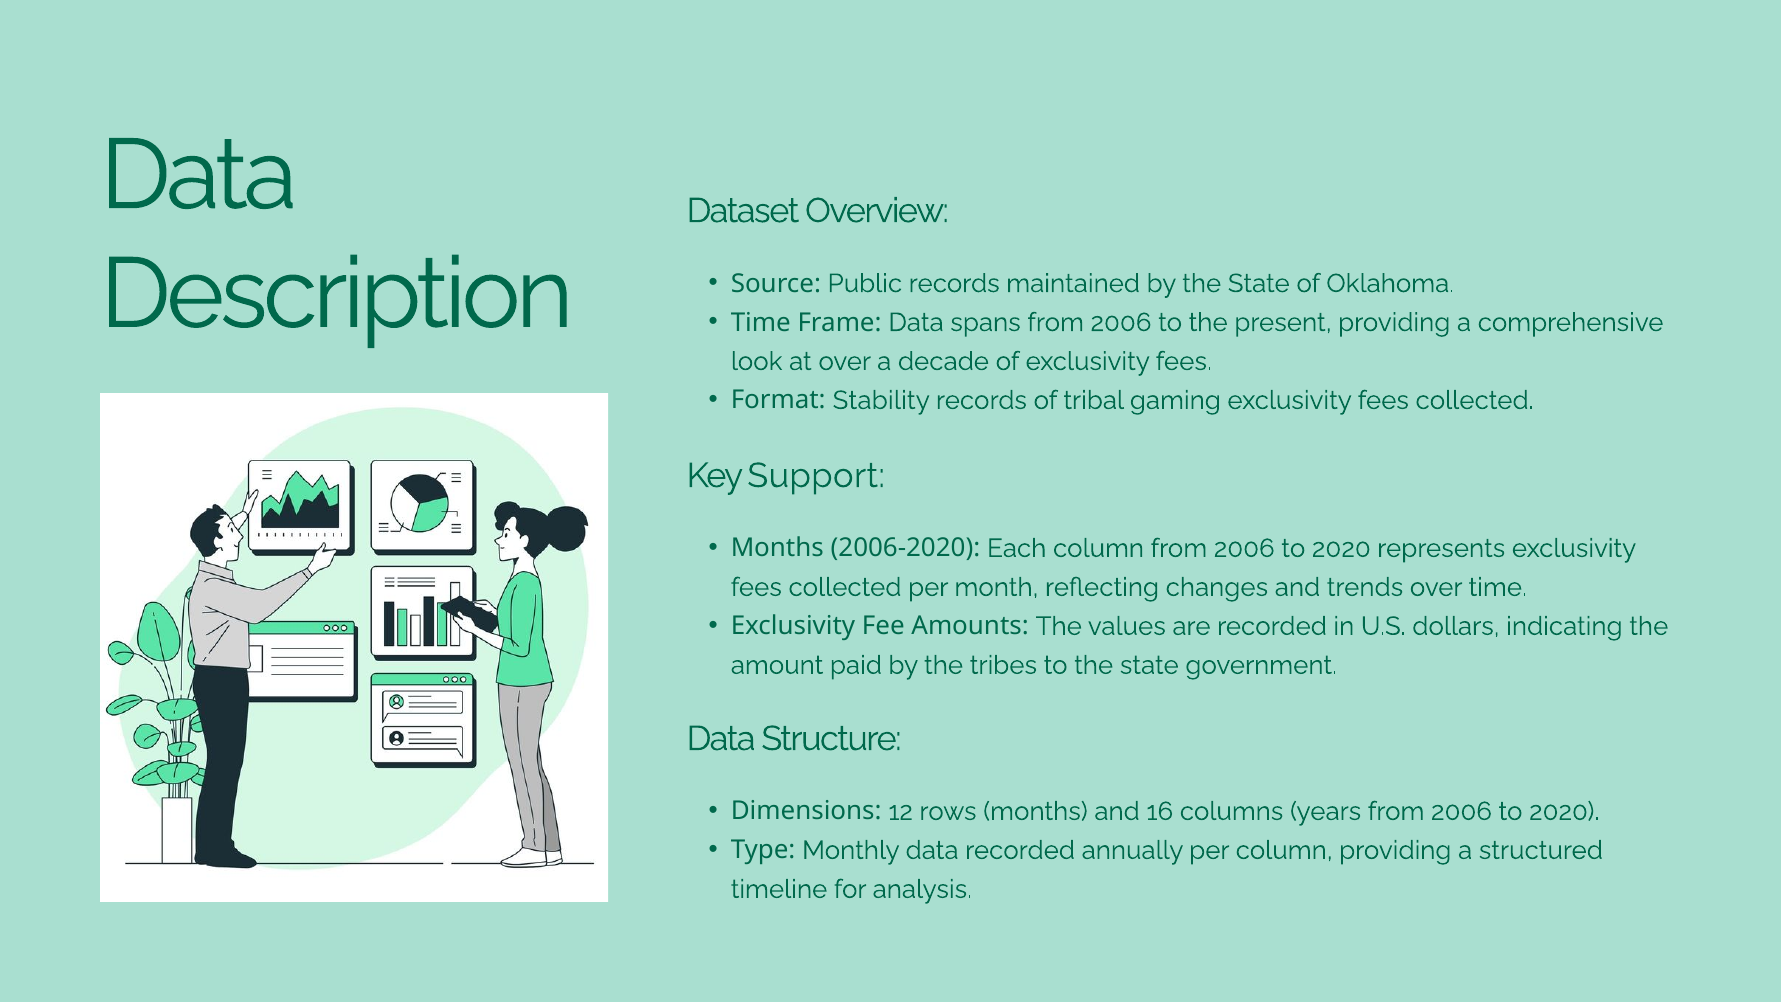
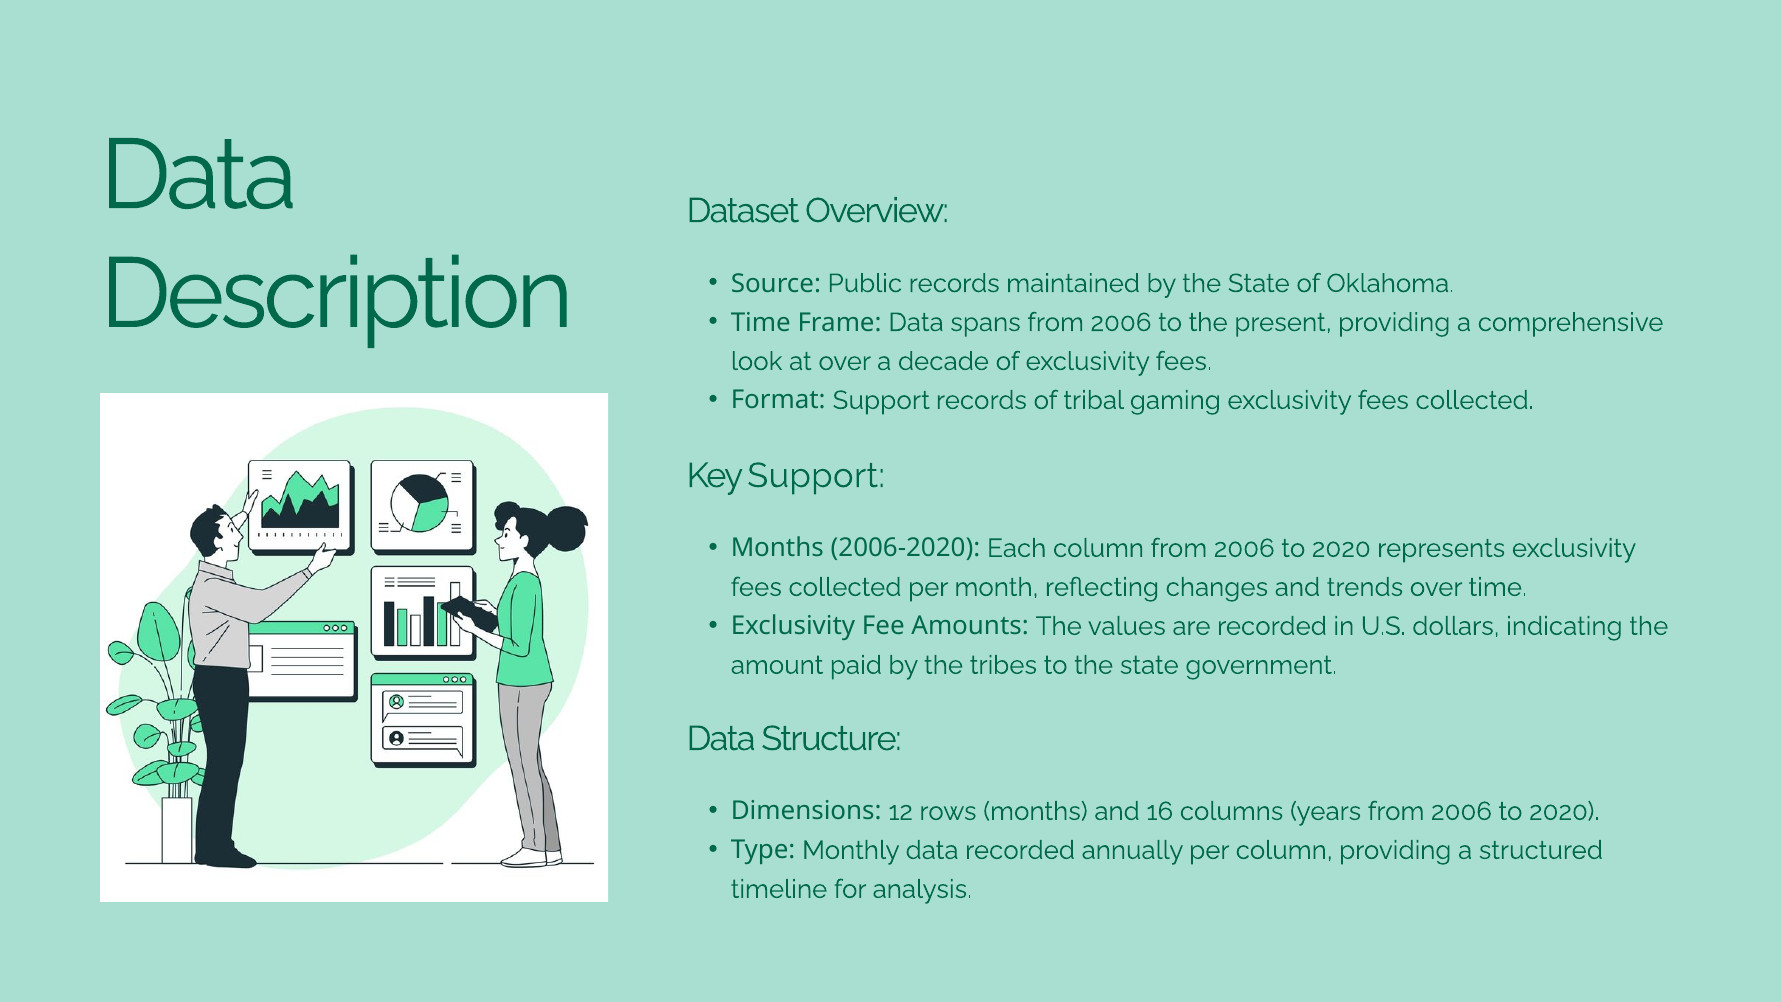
Format Stability: Stability -> Support (881, 400)
